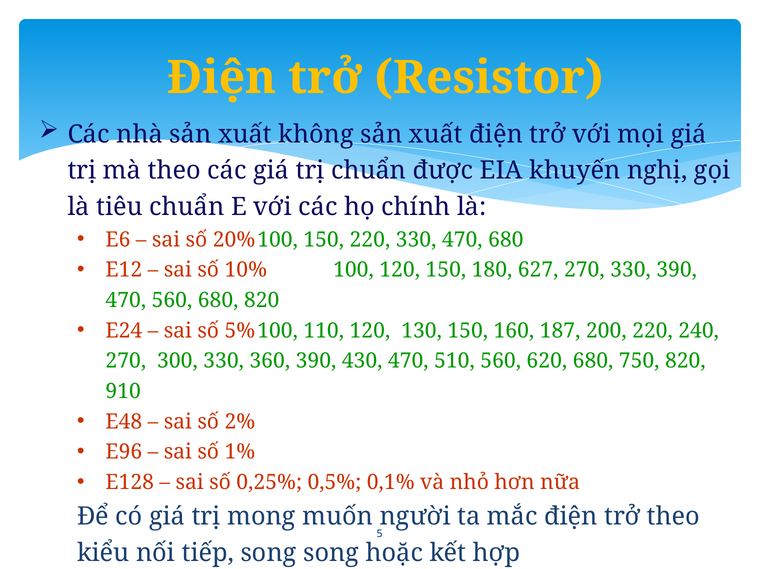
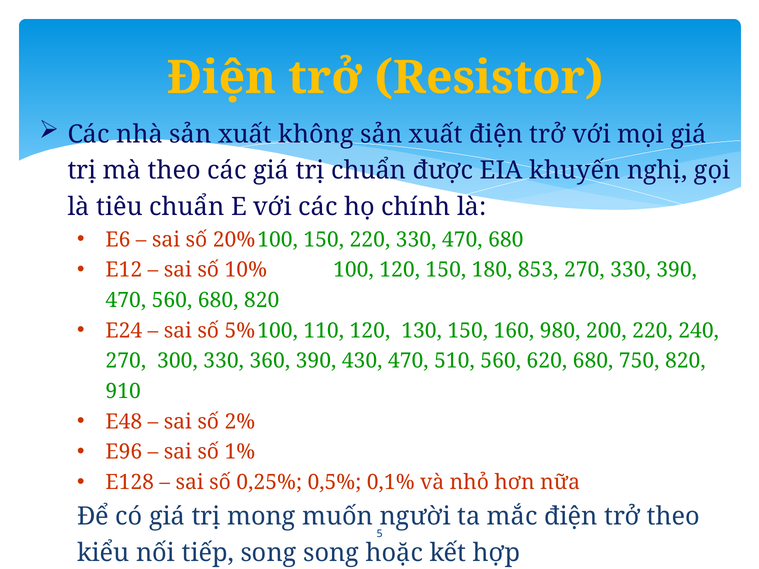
627: 627 -> 853 (538, 270)
187: 187 -> 980 (560, 331)
